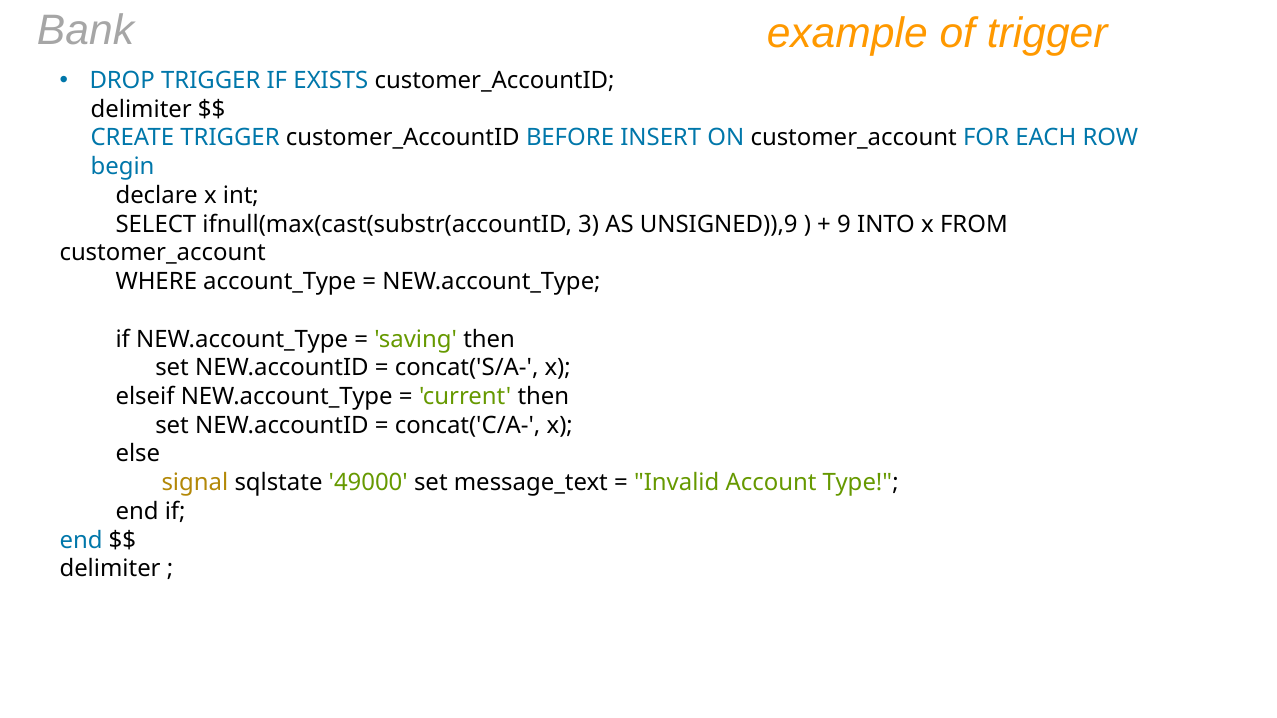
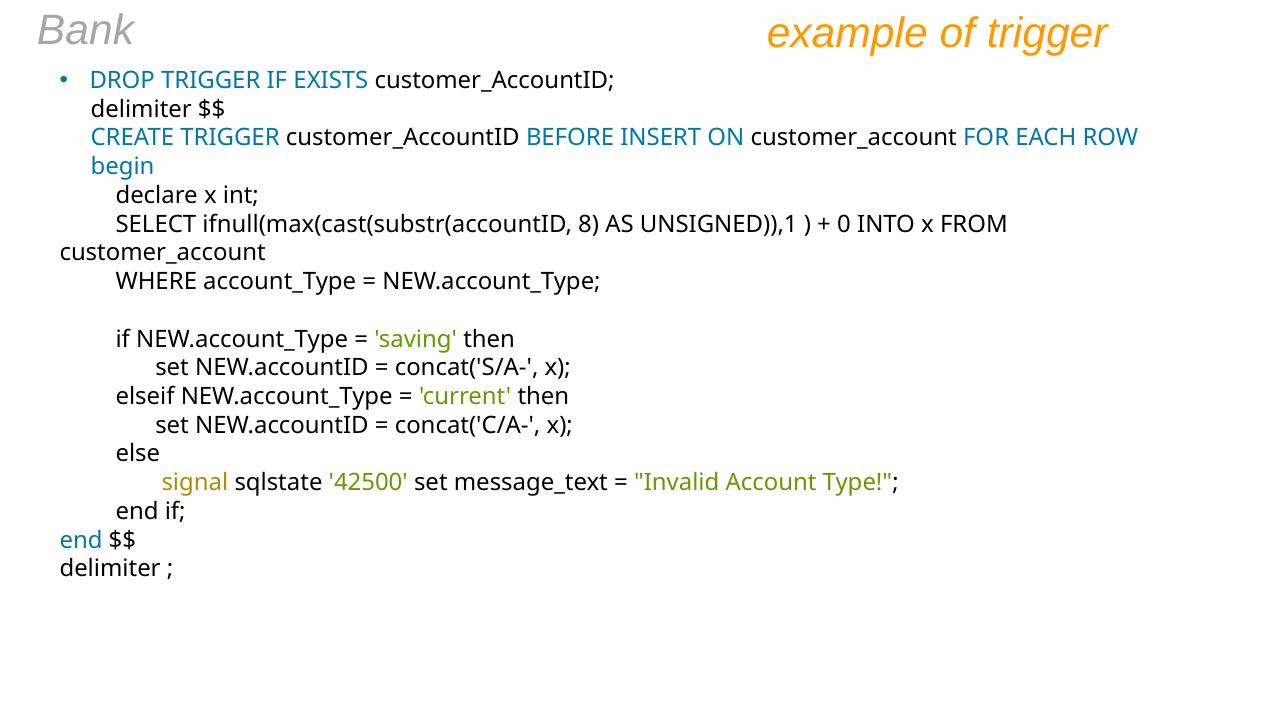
3: 3 -> 8 (589, 224)
UNSIGNED)),9: UNSIGNED)),9 -> UNSIGNED)),1 (719, 224)
9: 9 -> 0 (844, 224)
49000: 49000 -> 42500 (368, 483)
